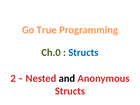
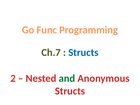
True: True -> Func (47, 30)
Ch.0: Ch.0 -> Ch.7 (51, 52)
and colour: black -> green (67, 78)
